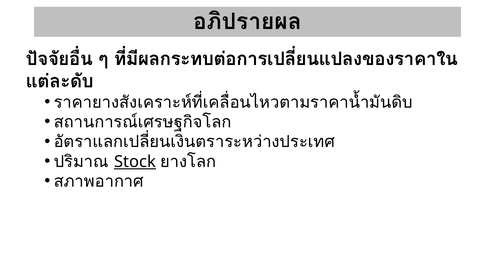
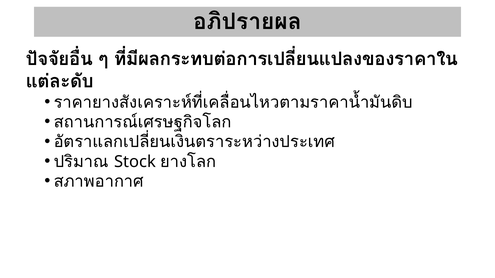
Stock underline: present -> none (135, 162)
